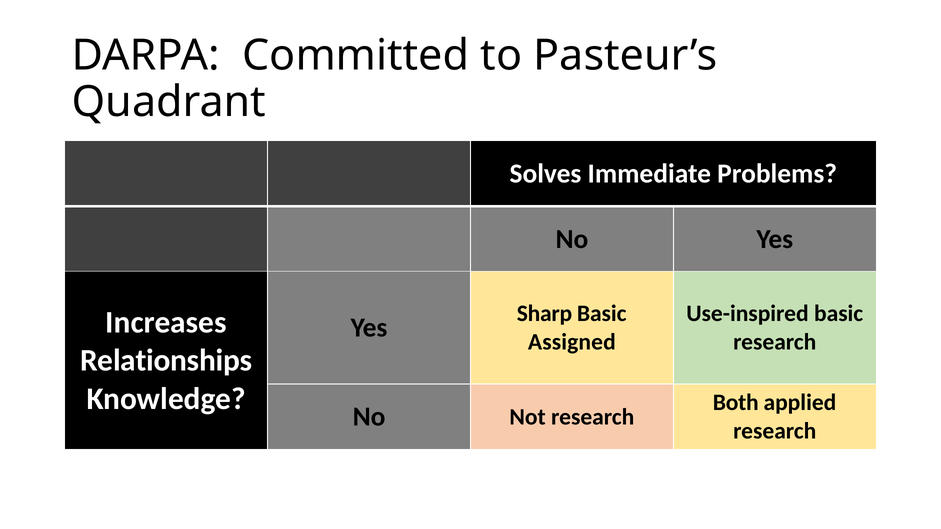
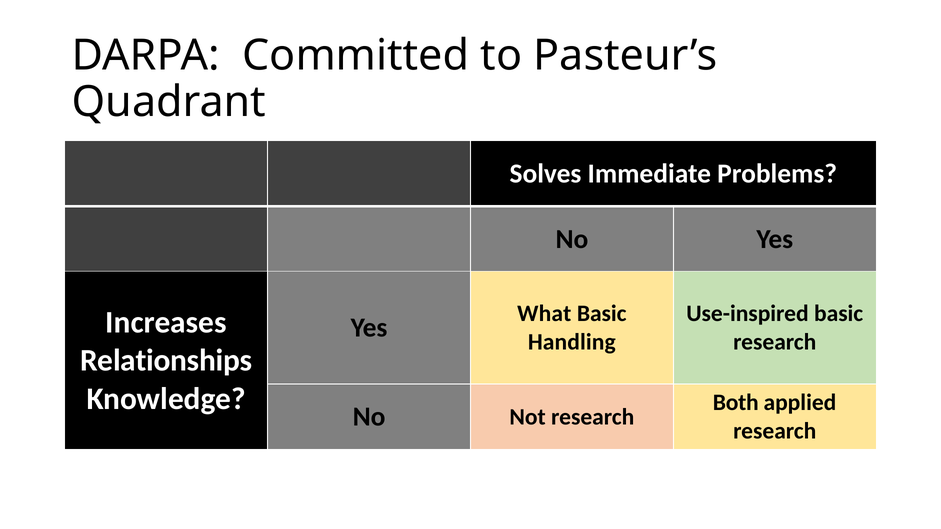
Sharp: Sharp -> What (544, 314)
Assigned: Assigned -> Handling (572, 342)
